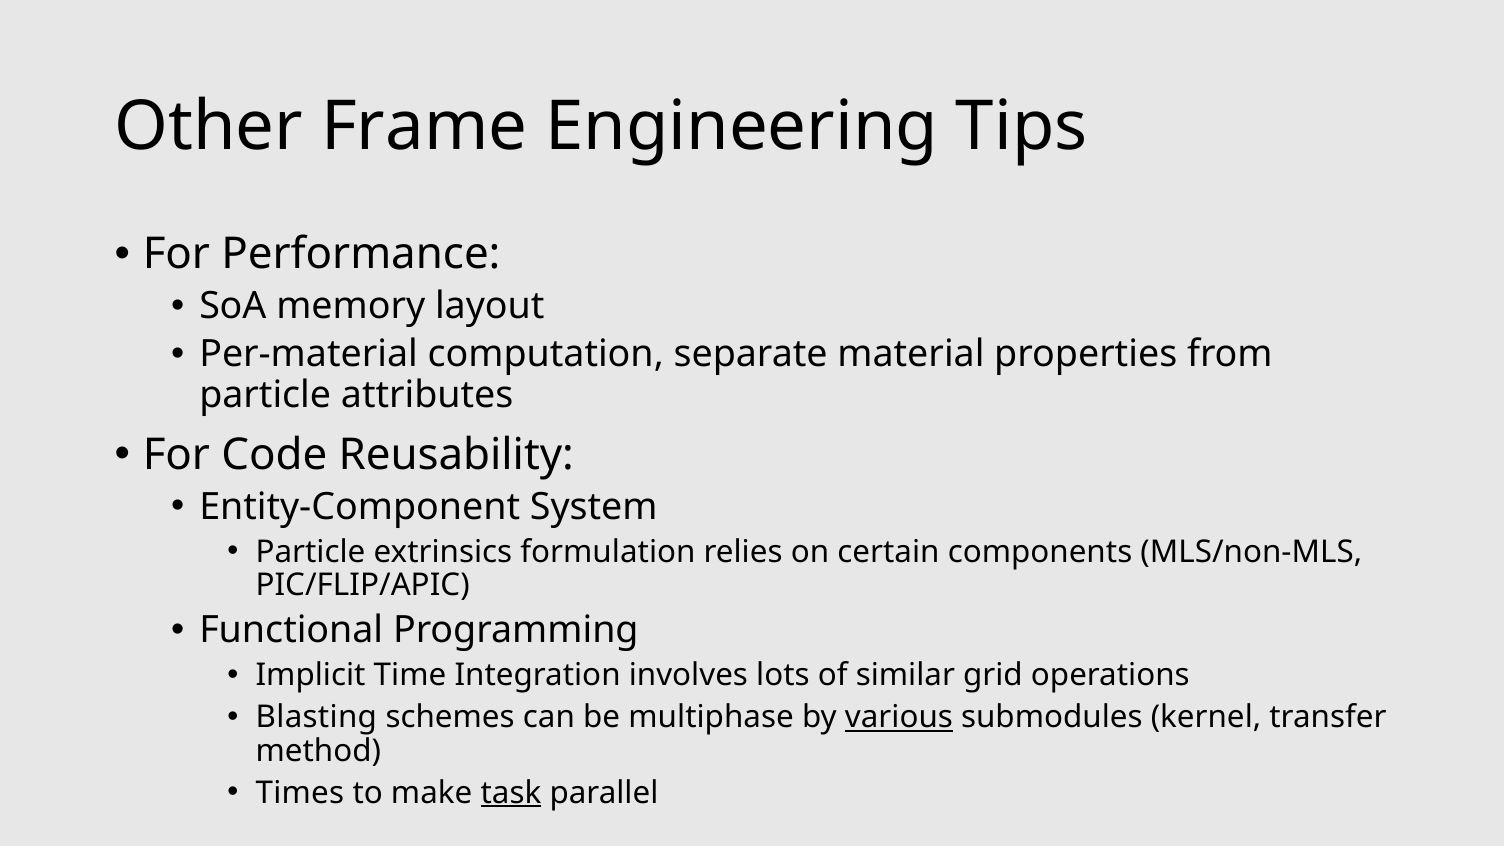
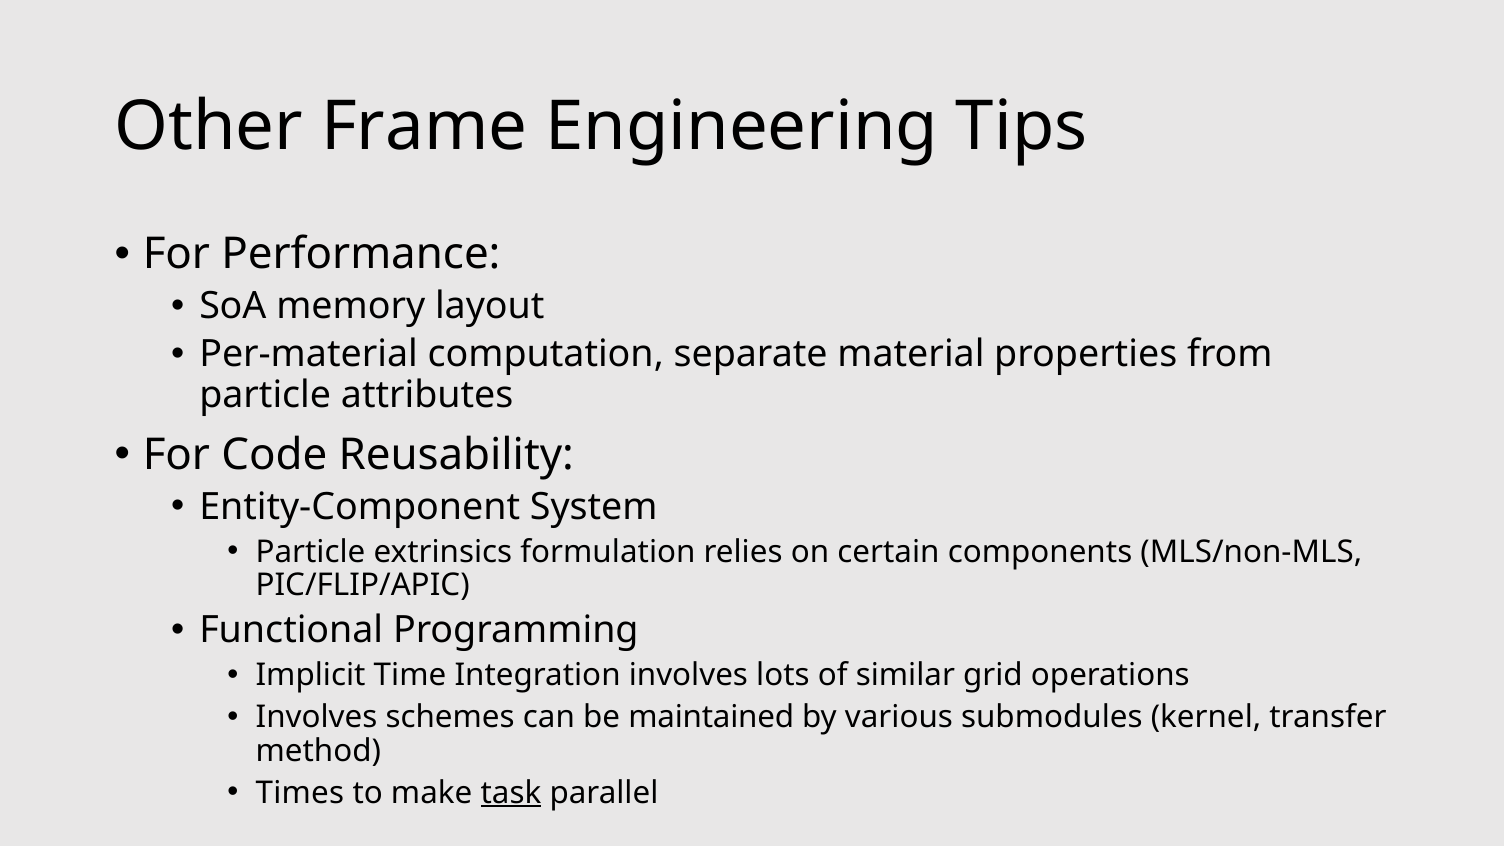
Blasting: Blasting -> Involves (316, 717)
multiphase: multiphase -> maintained (711, 717)
various underline: present -> none (899, 717)
